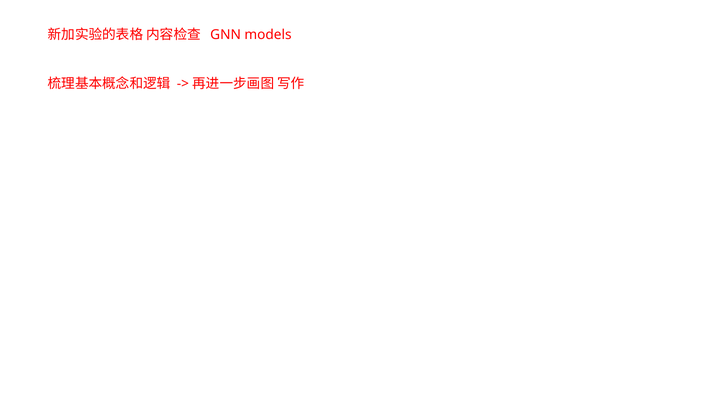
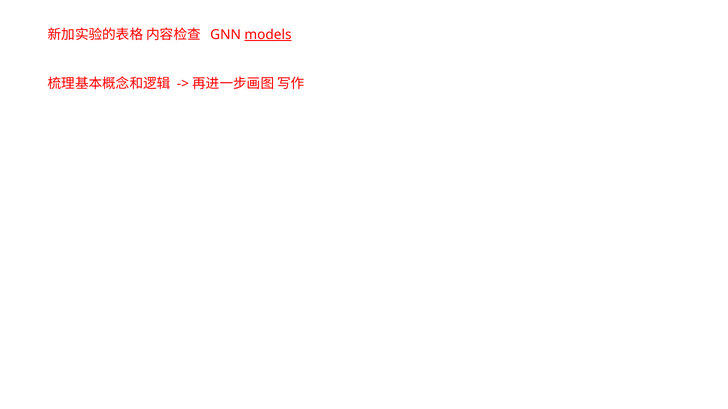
models underline: none -> present (268, 35)
